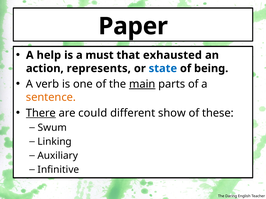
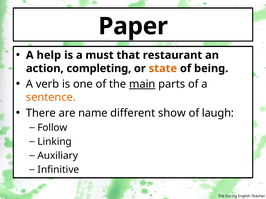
exhausted: exhausted -> restaurant (172, 55)
represents: represents -> completing (99, 69)
state colour: blue -> orange (163, 69)
There underline: present -> none (41, 113)
could: could -> name (93, 113)
these: these -> laugh (218, 113)
Swum: Swum -> Follow (52, 128)
